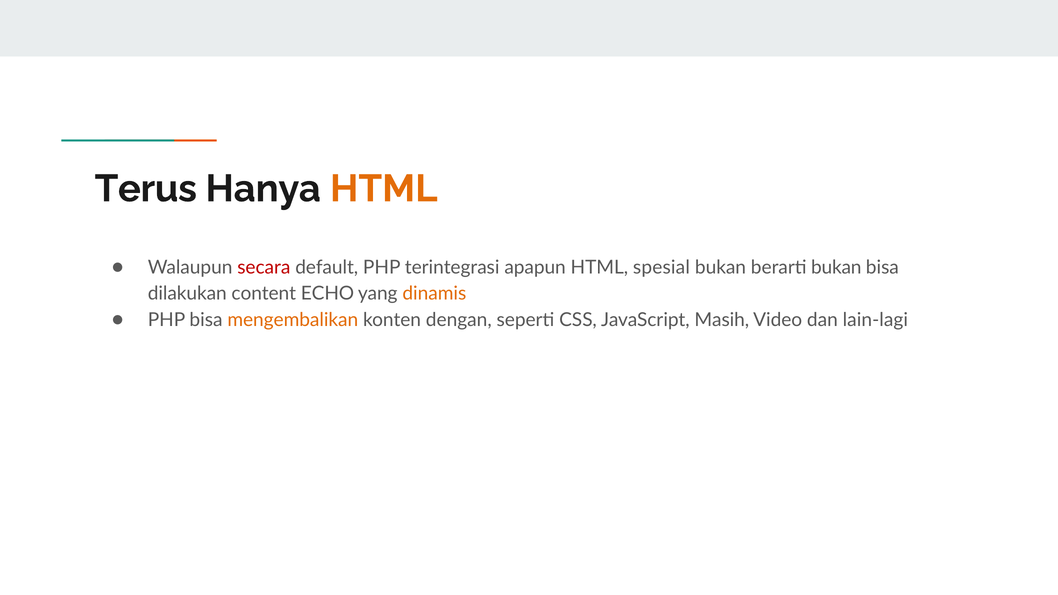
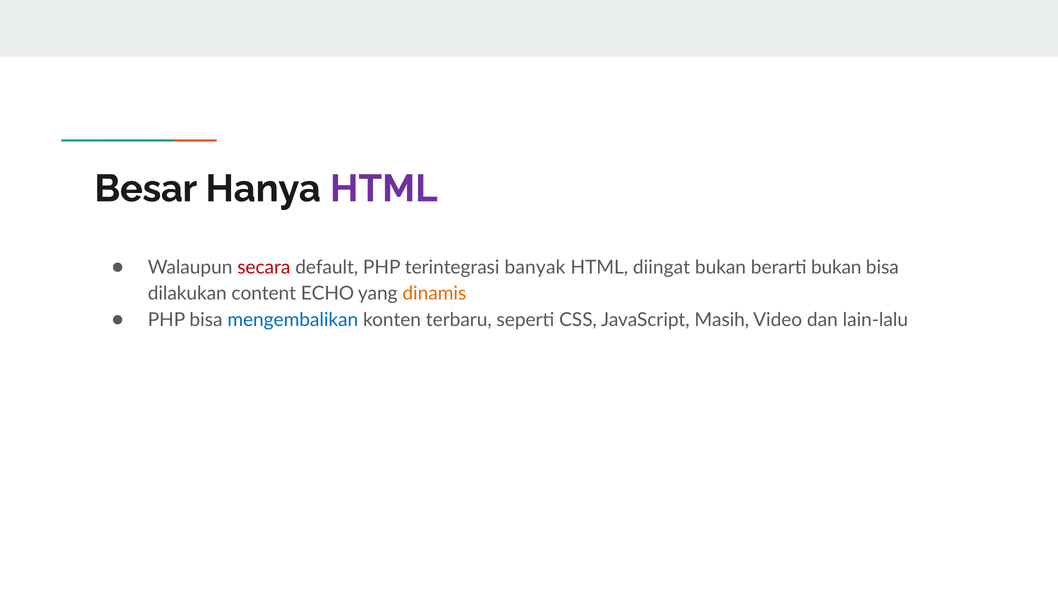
Terus: Terus -> Besar (146, 189)
HTML colour: orange -> purple (384, 189)
apapun: apapun -> banyak (535, 267)
spesial: spesial -> diingat (662, 267)
mengembalikan colour: orange -> blue (293, 320)
dengan: dengan -> terbaru (459, 320)
lain-lagi: lain-lagi -> lain-lalu (875, 320)
